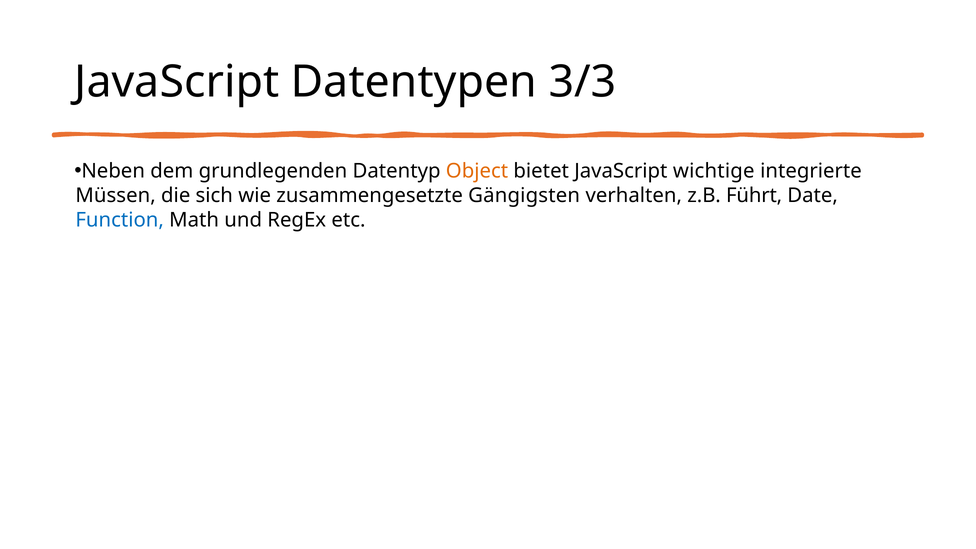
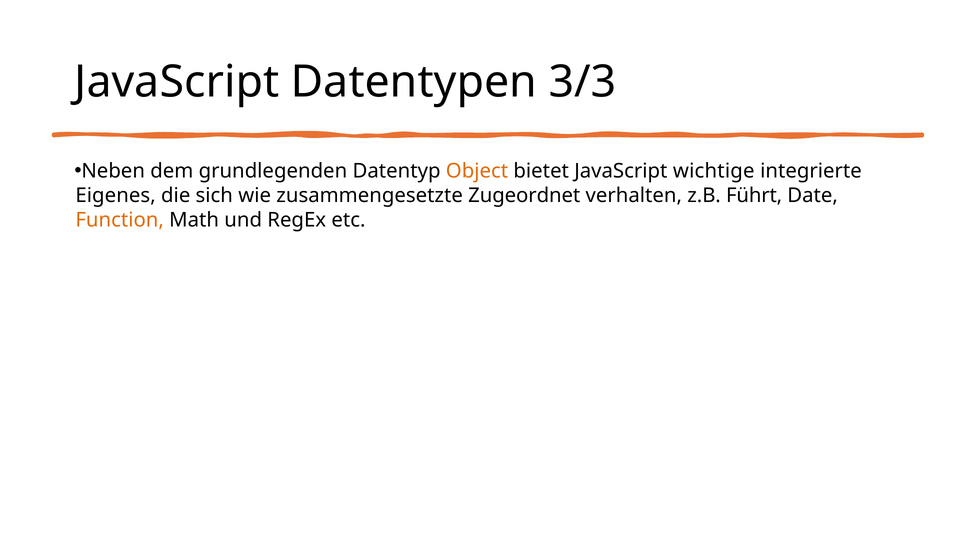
Müssen: Müssen -> Eigenes (116, 195)
Gängigsten: Gängigsten -> Zugeordnet (524, 195)
Function colour: blue -> orange (120, 220)
